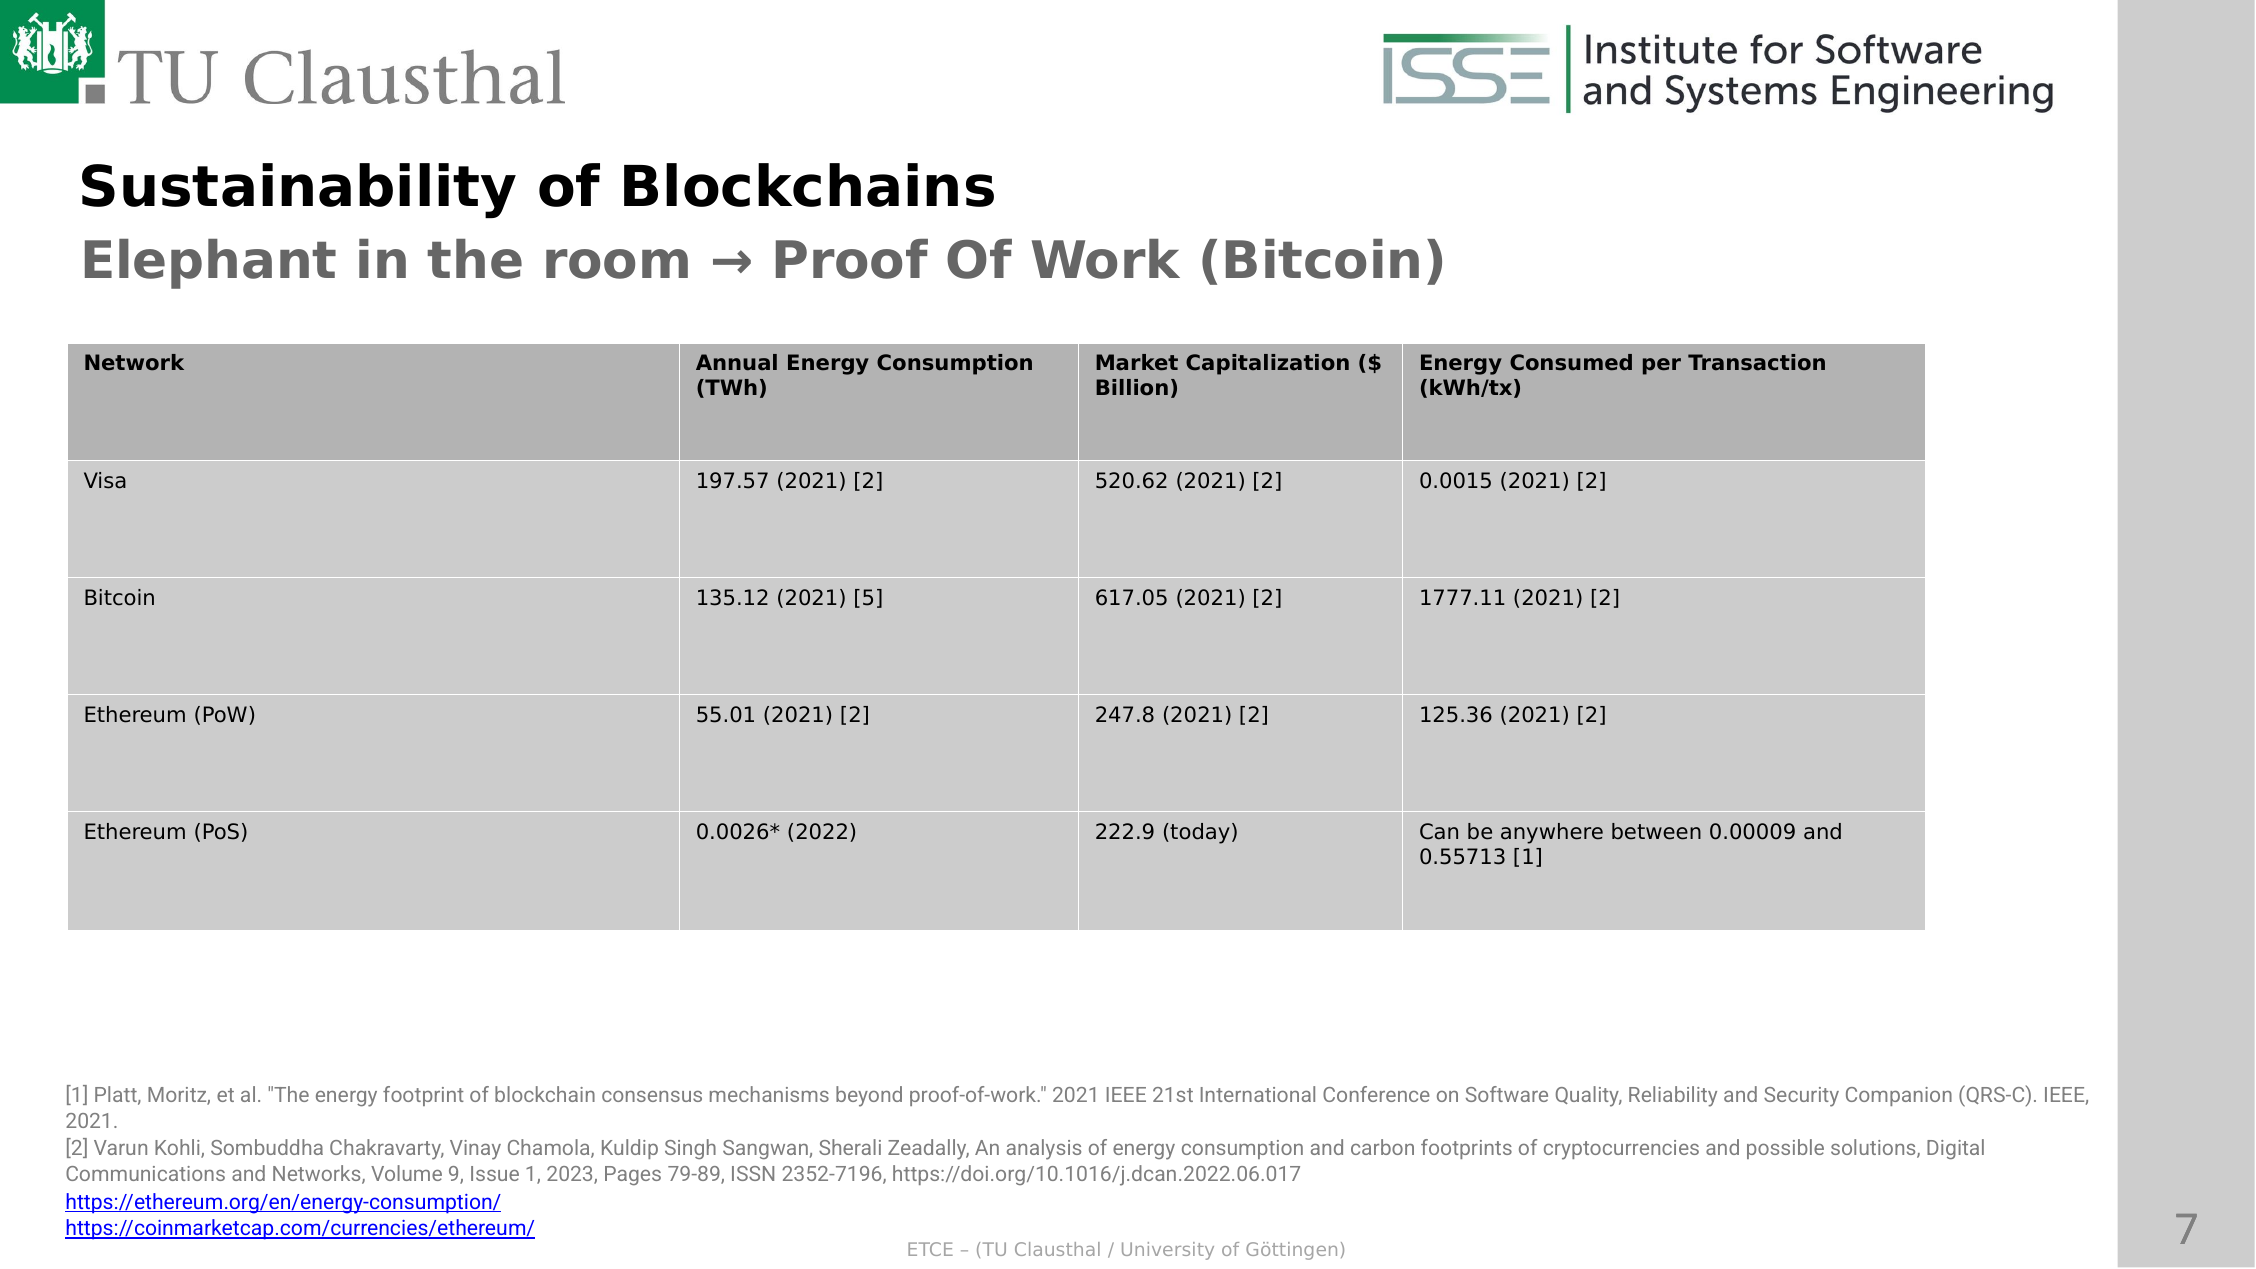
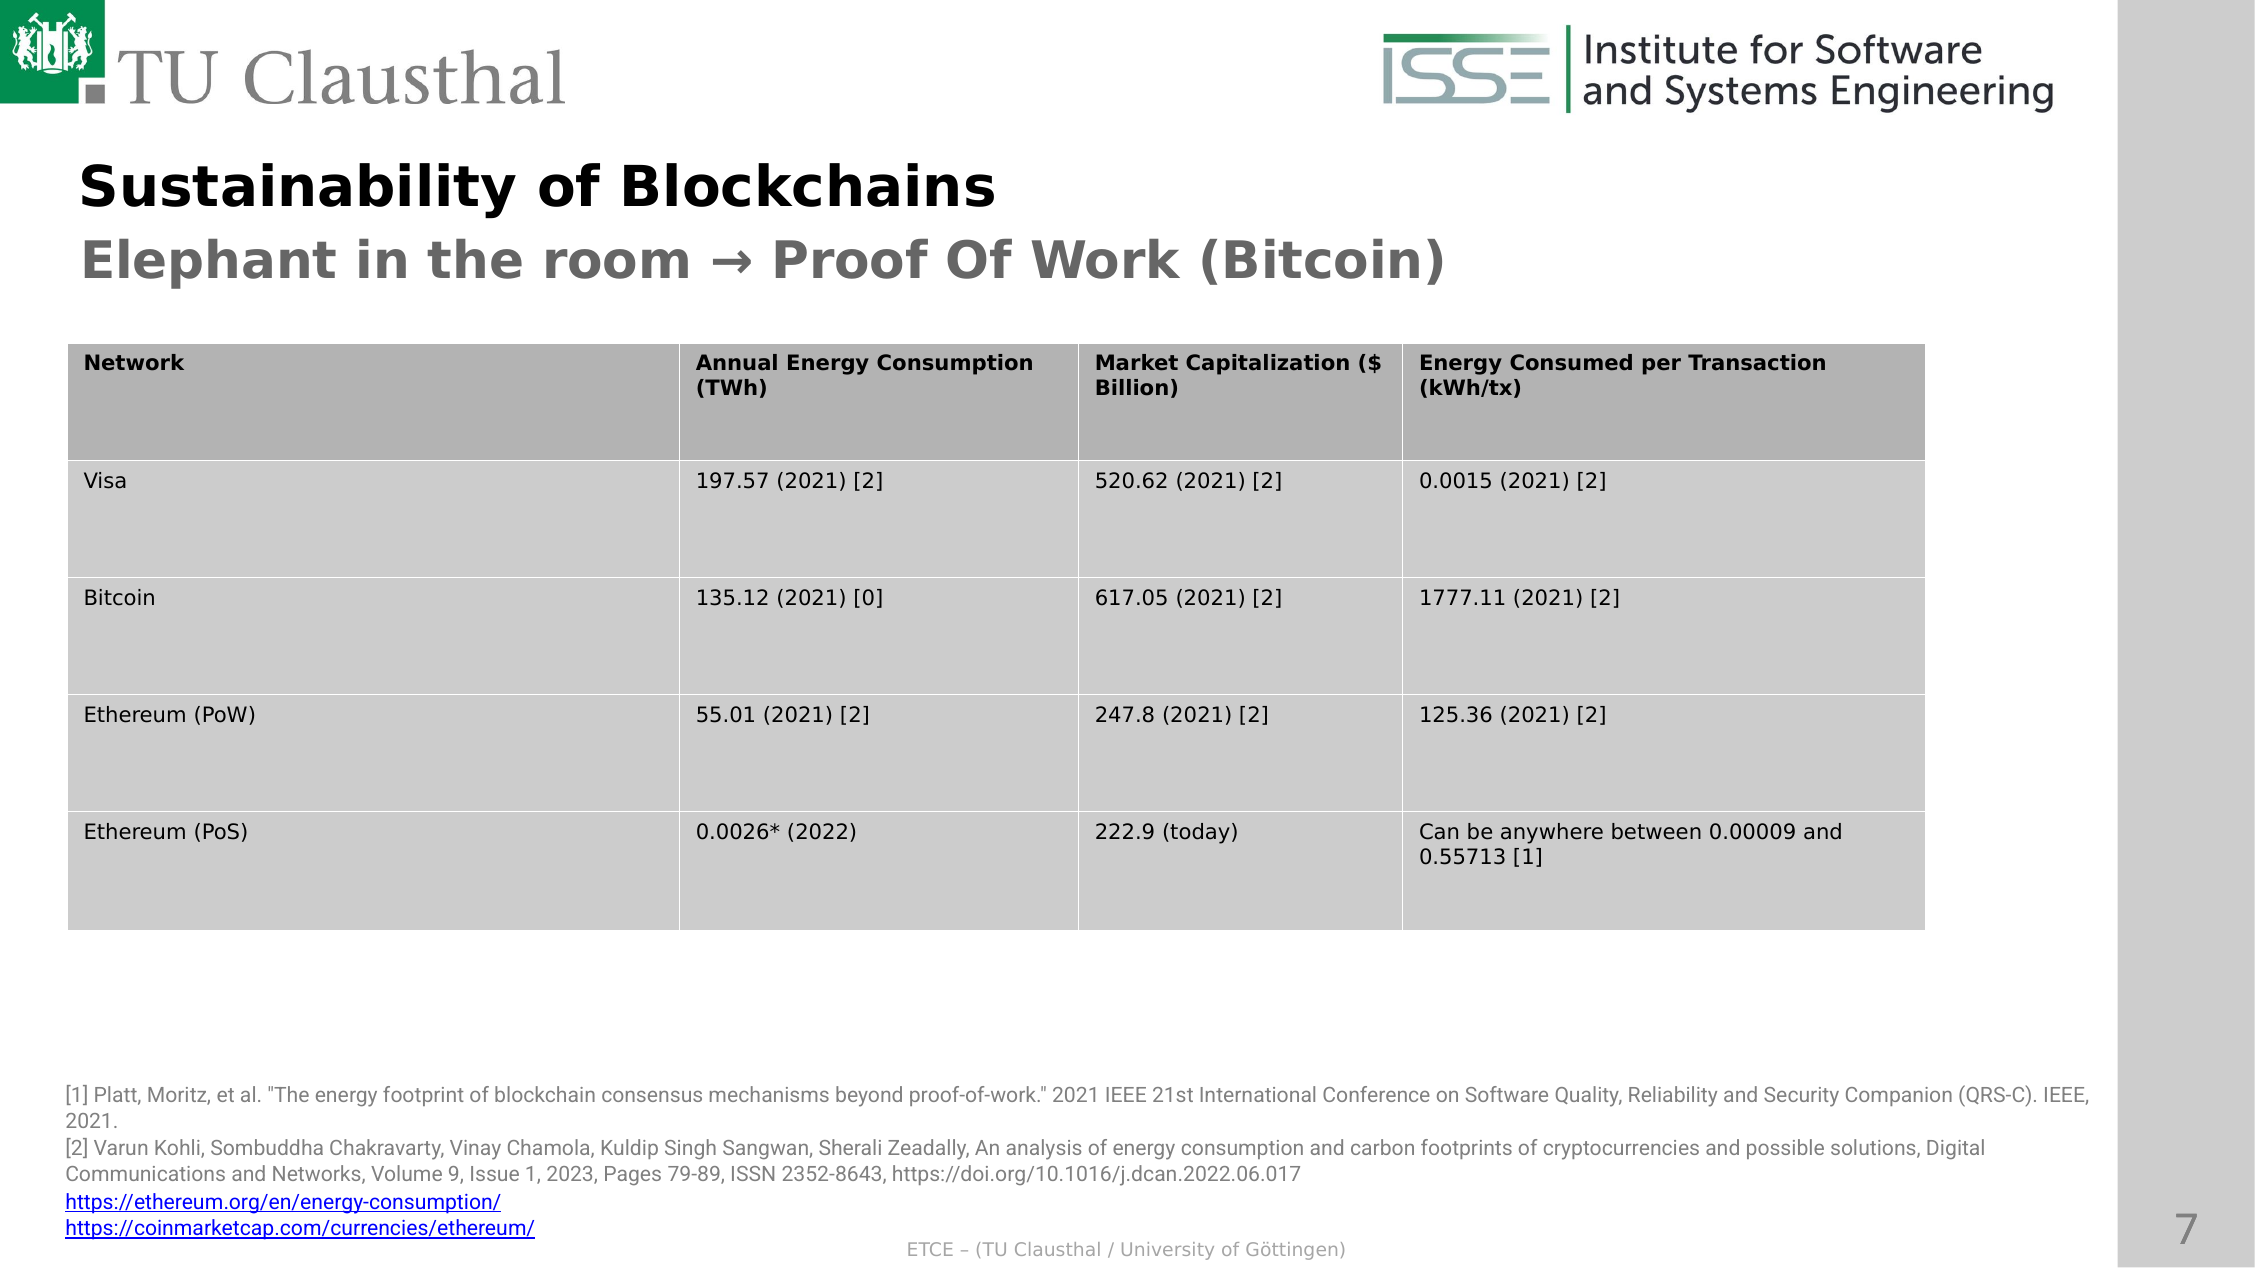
5: 5 -> 0 (868, 598)
2352-7196: 2352-7196 -> 2352-8643 (834, 1174)
